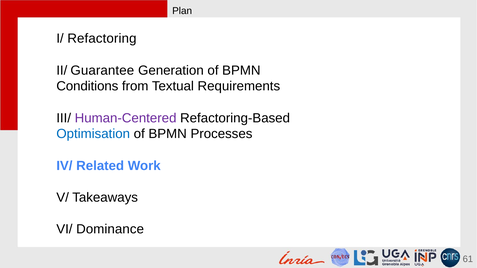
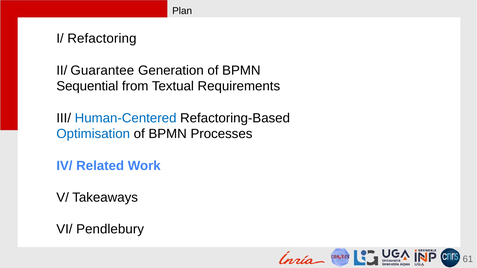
Conditions: Conditions -> Sequential (87, 86)
Human-Centered colour: purple -> blue (126, 118)
Dominance: Dominance -> Pendlebury (110, 229)
